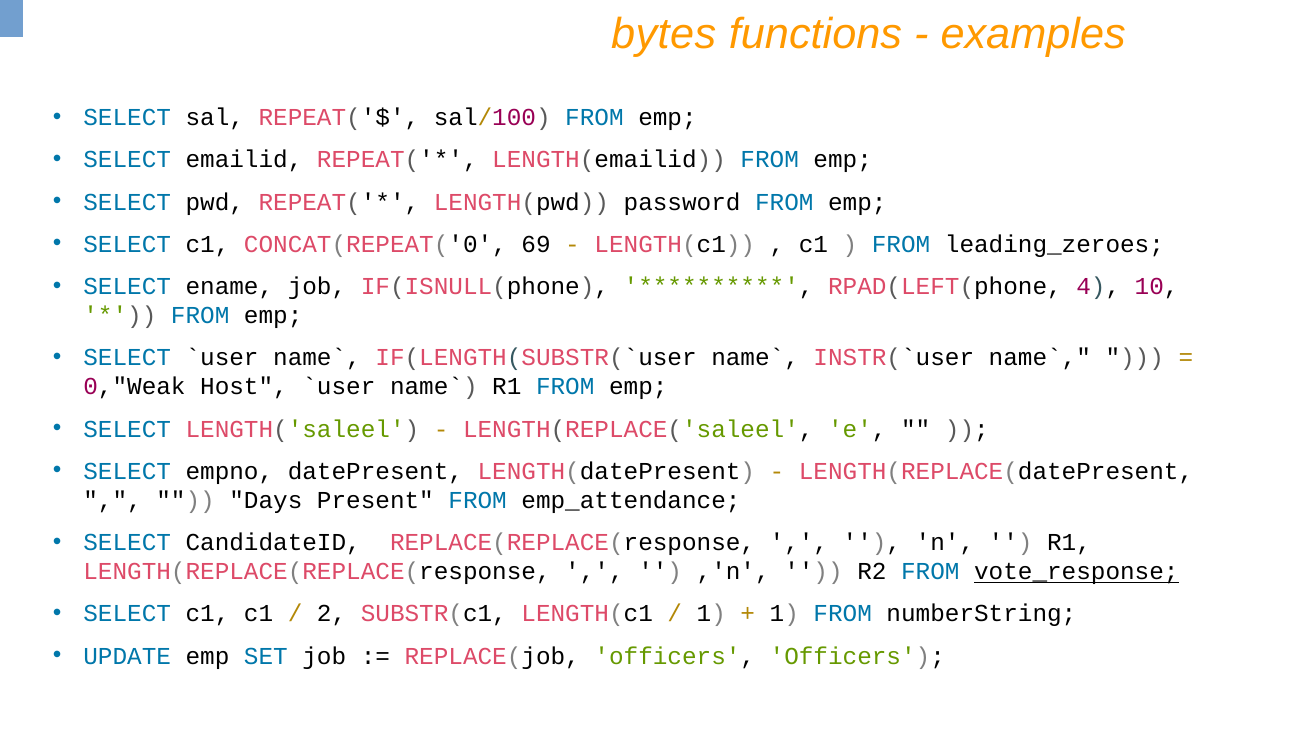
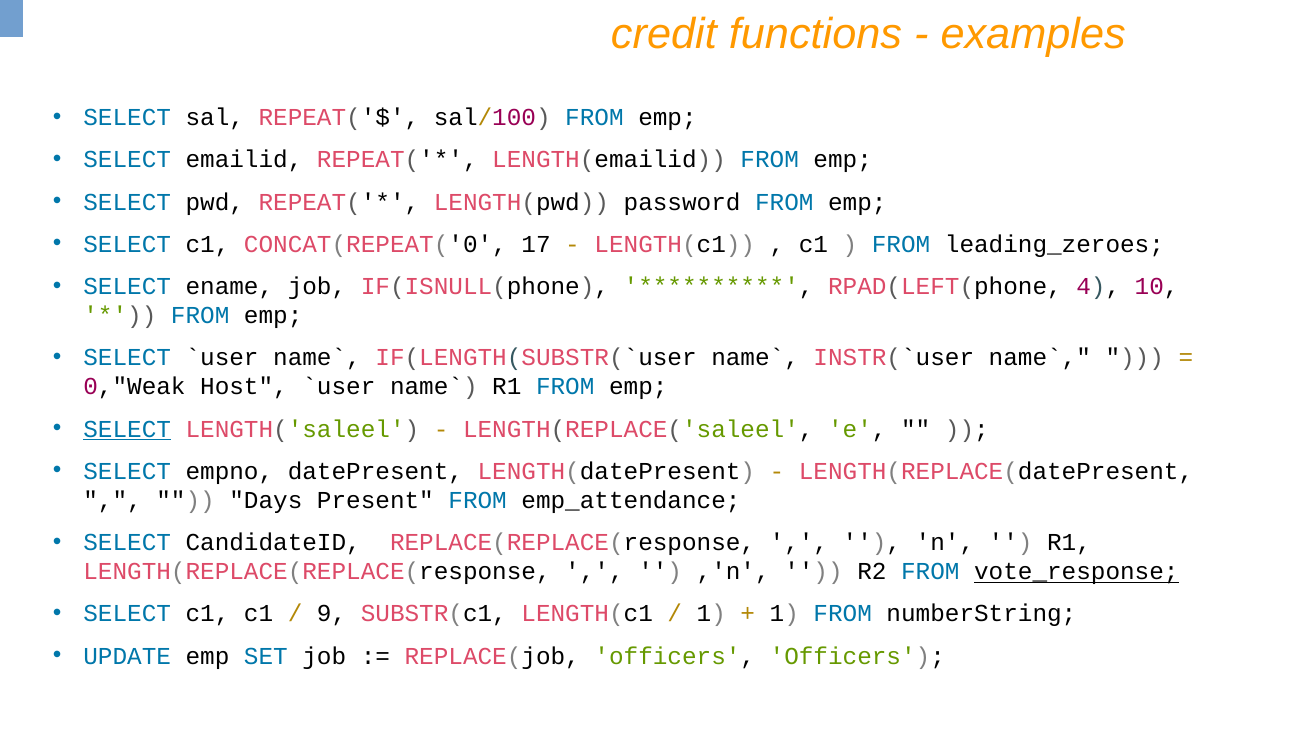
bytes: bytes -> credit (664, 34)
69: 69 -> 17 (536, 244)
SELECT underline: none -> present (127, 429)
2: 2 -> 9 (332, 614)
